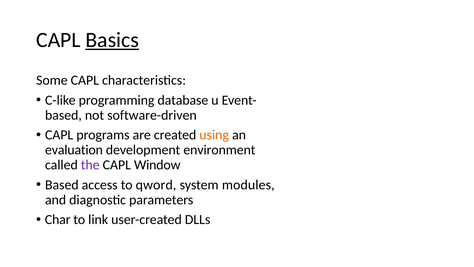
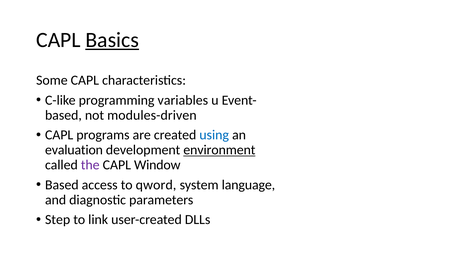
database: database -> variables (183, 100)
software-driven: software-driven -> modules-driven (152, 115)
using colour: orange -> blue (214, 135)
environment underline: none -> present (219, 150)
modules: modules -> language (248, 185)
Char: Char -> Step (58, 219)
